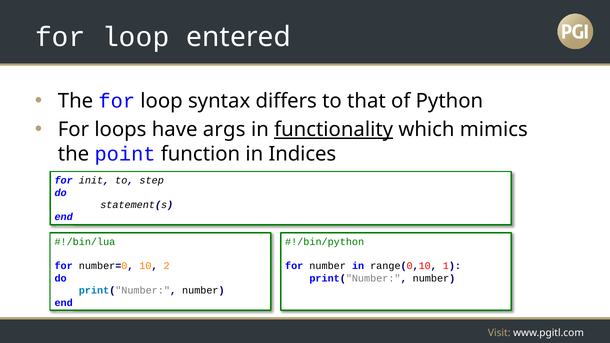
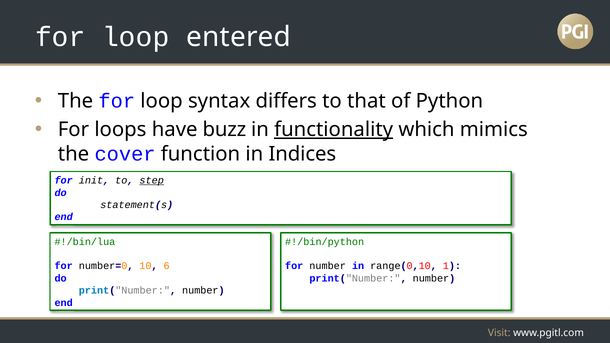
args: args -> buzz (224, 129)
point: point -> cover (125, 154)
step underline: none -> present (152, 181)
2: 2 -> 6 (167, 266)
